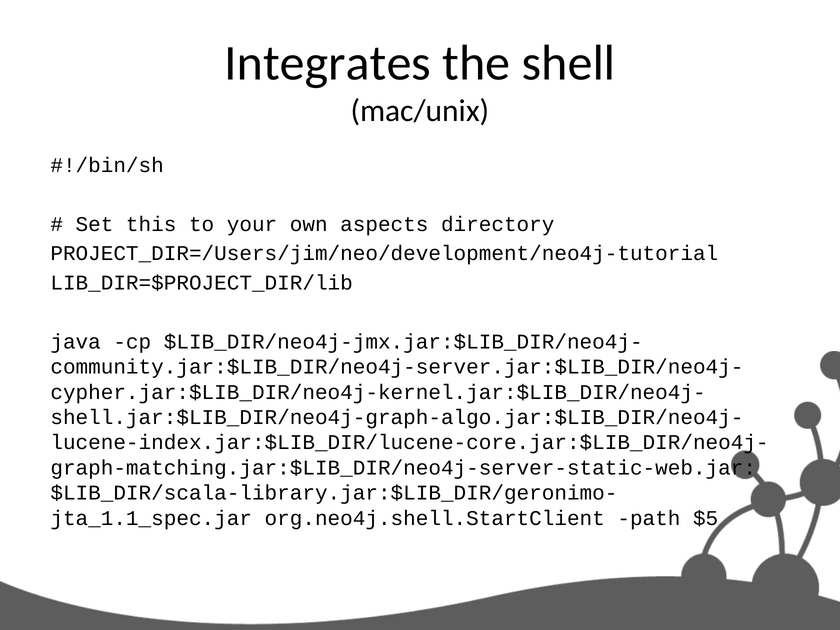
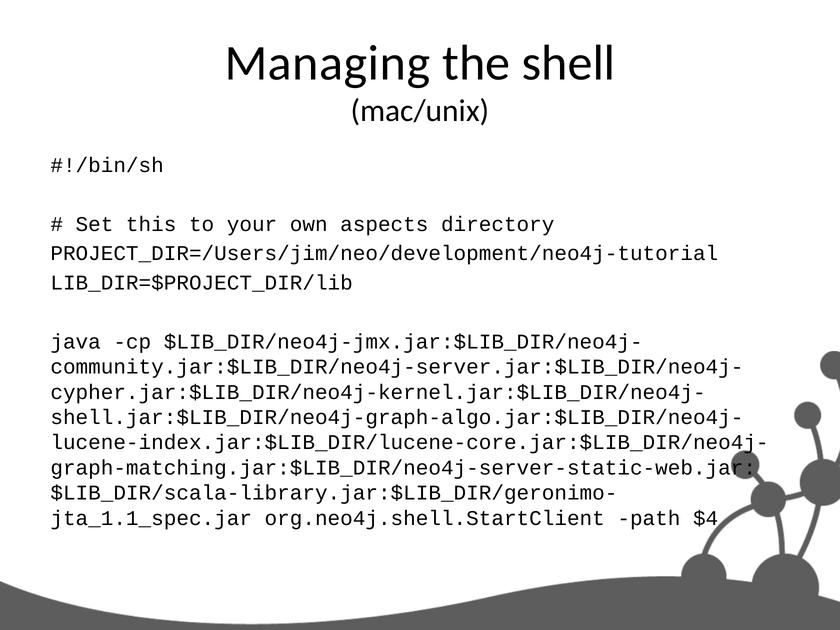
Integrates: Integrates -> Managing (327, 63)
$5: $5 -> $4 (706, 518)
